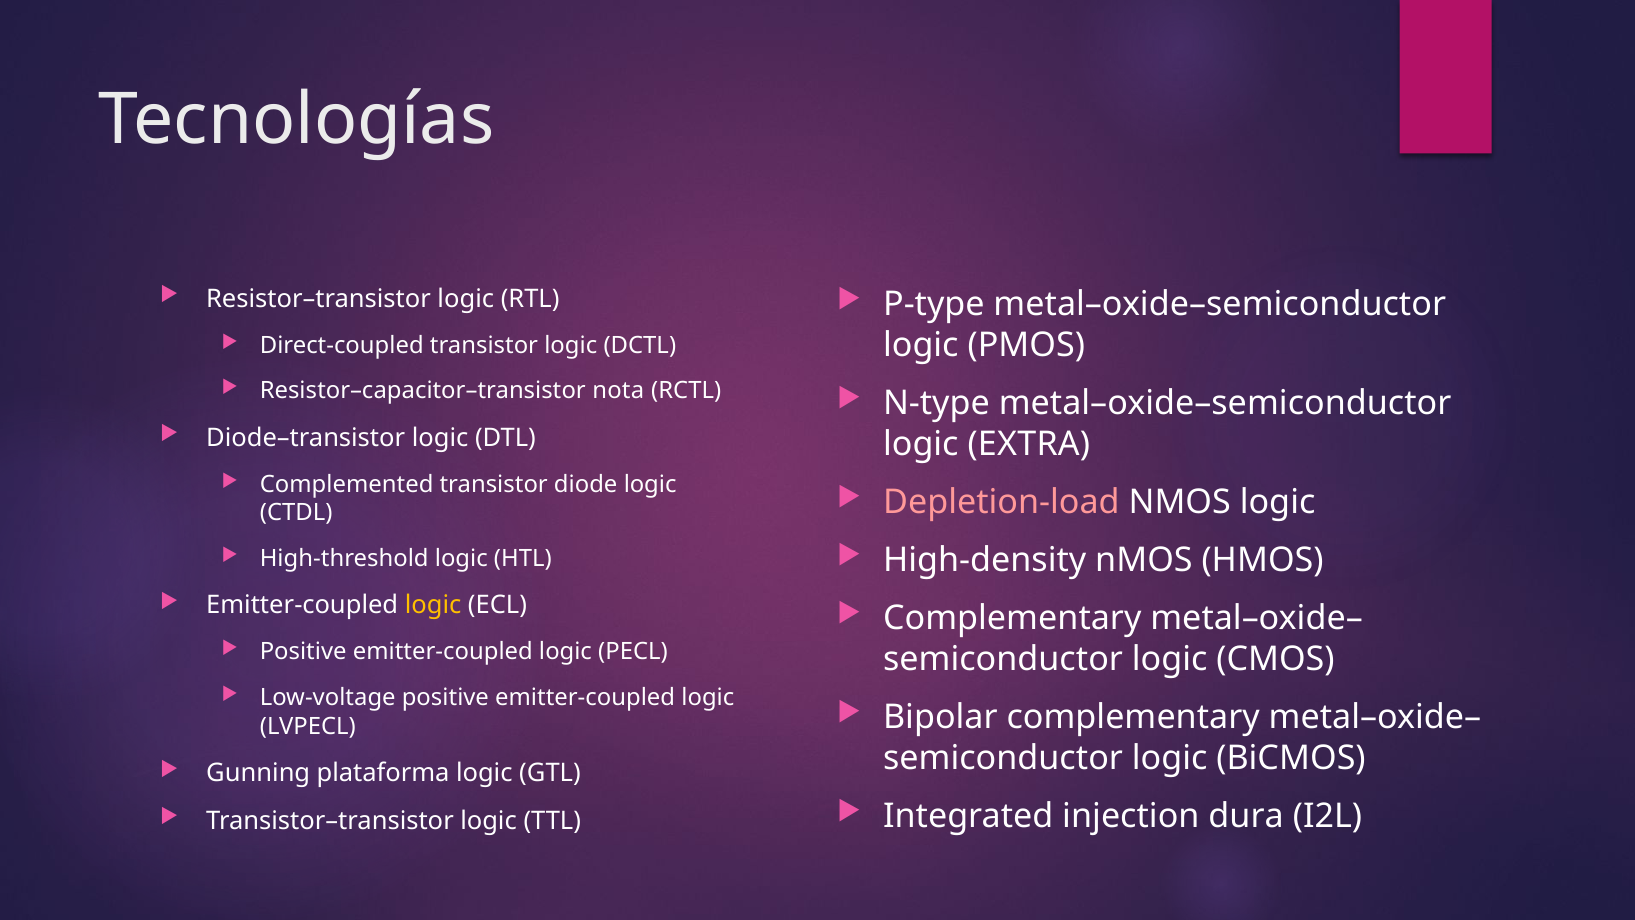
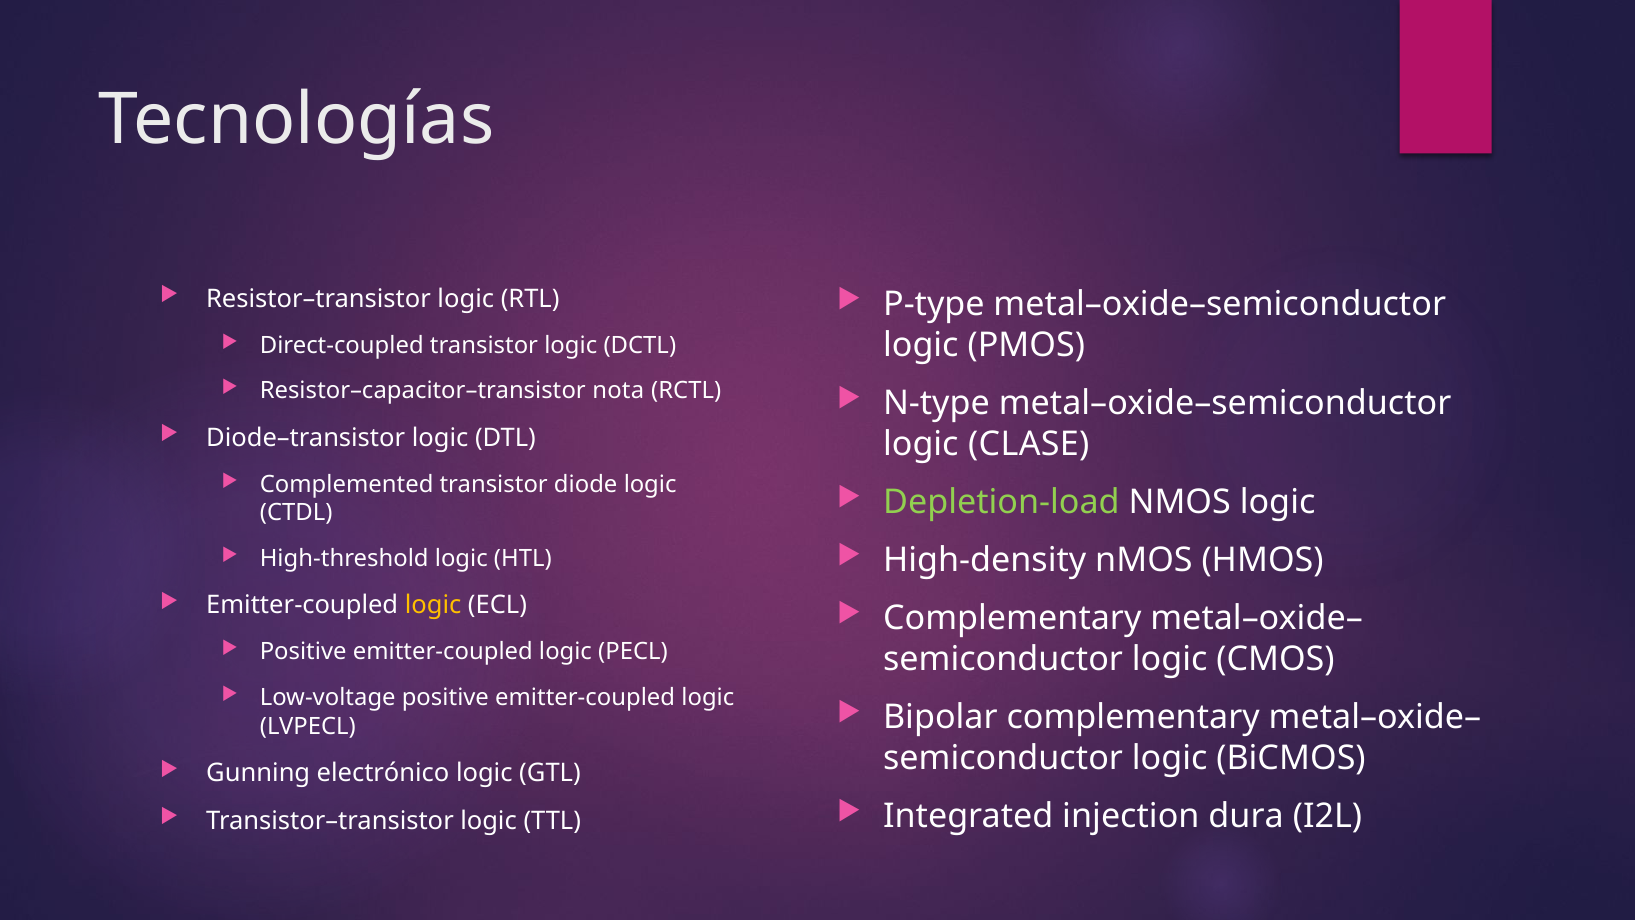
EXTRA: EXTRA -> CLASE (1029, 444)
Depletion-load colour: pink -> light green (1001, 502)
plataforma: plataforma -> electrónico (383, 773)
